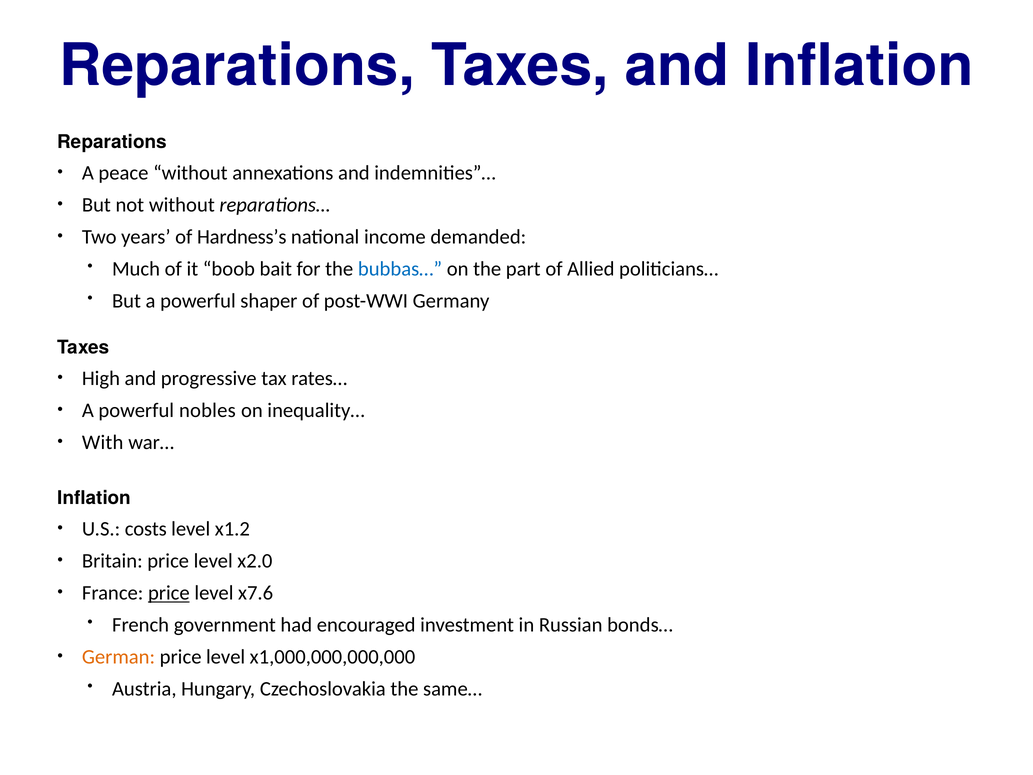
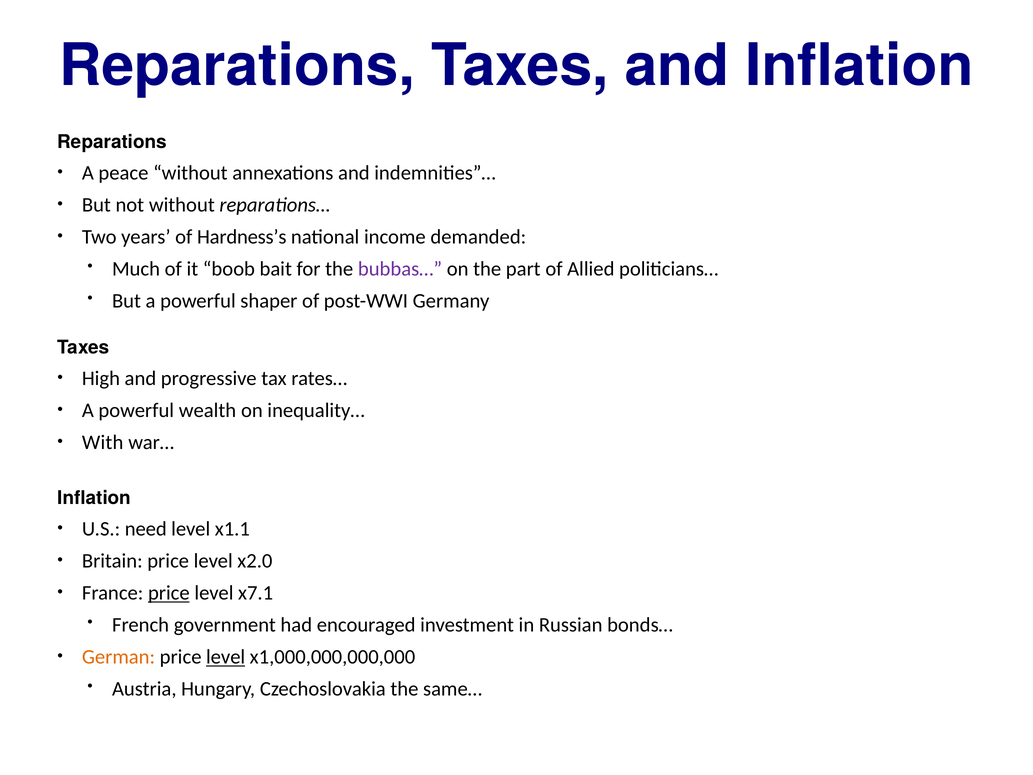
bubbas… colour: blue -> purple (400, 269)
nobles: nobles -> wealth (207, 410)
costs: costs -> need (146, 529)
x1.2: x1.2 -> x1.1 (232, 529)
x7.6: x7.6 -> x7.1 (256, 593)
level underline: none -> present (226, 657)
